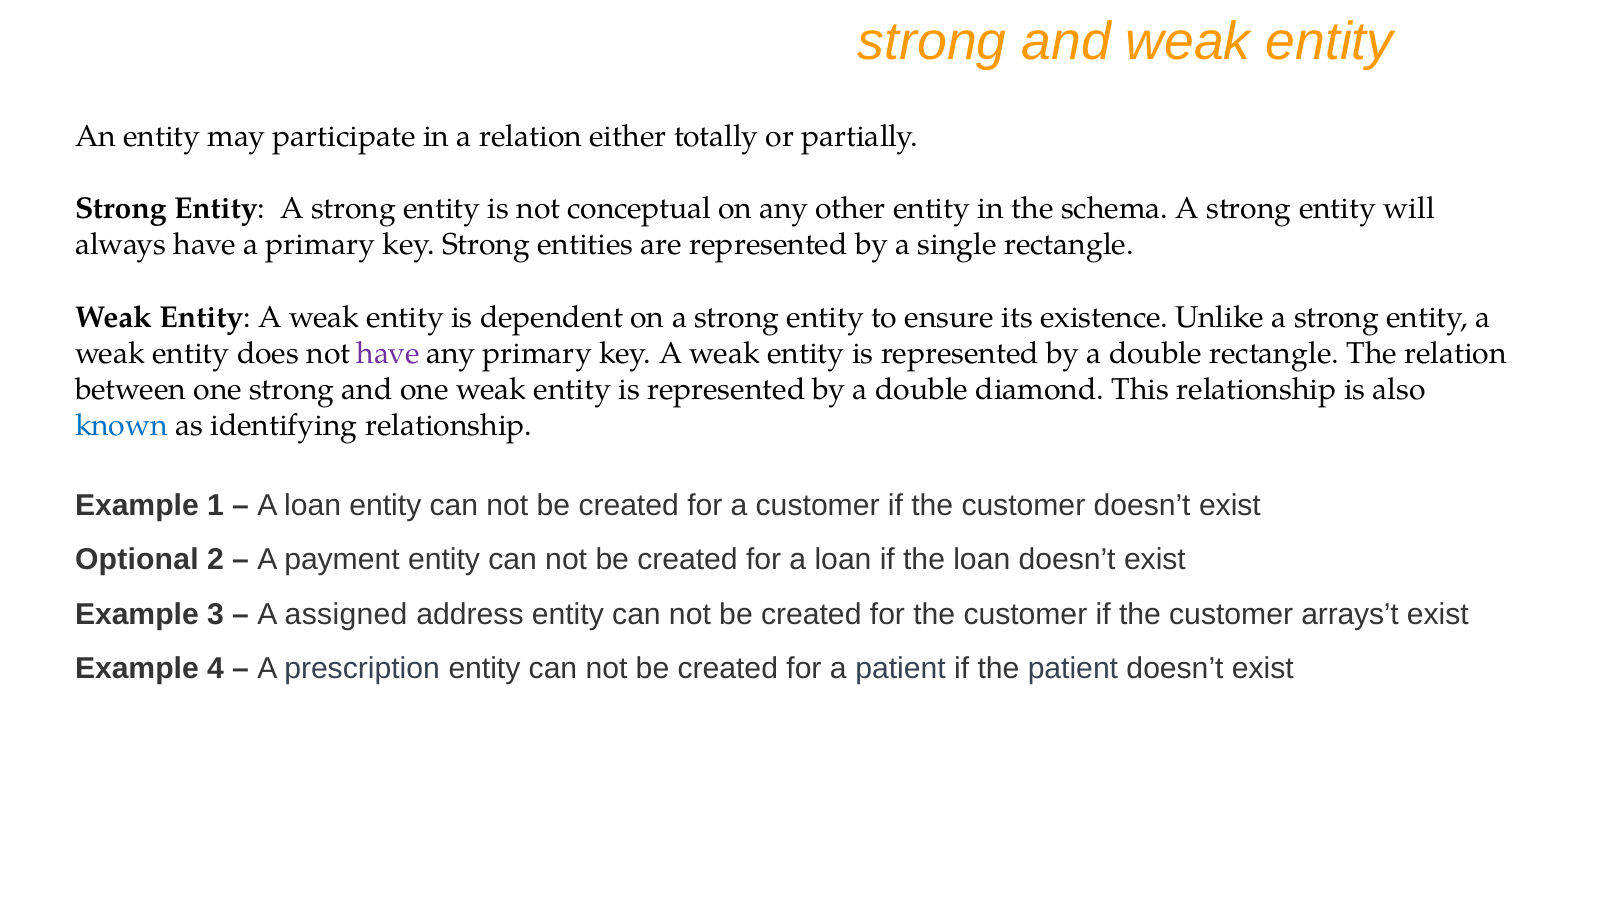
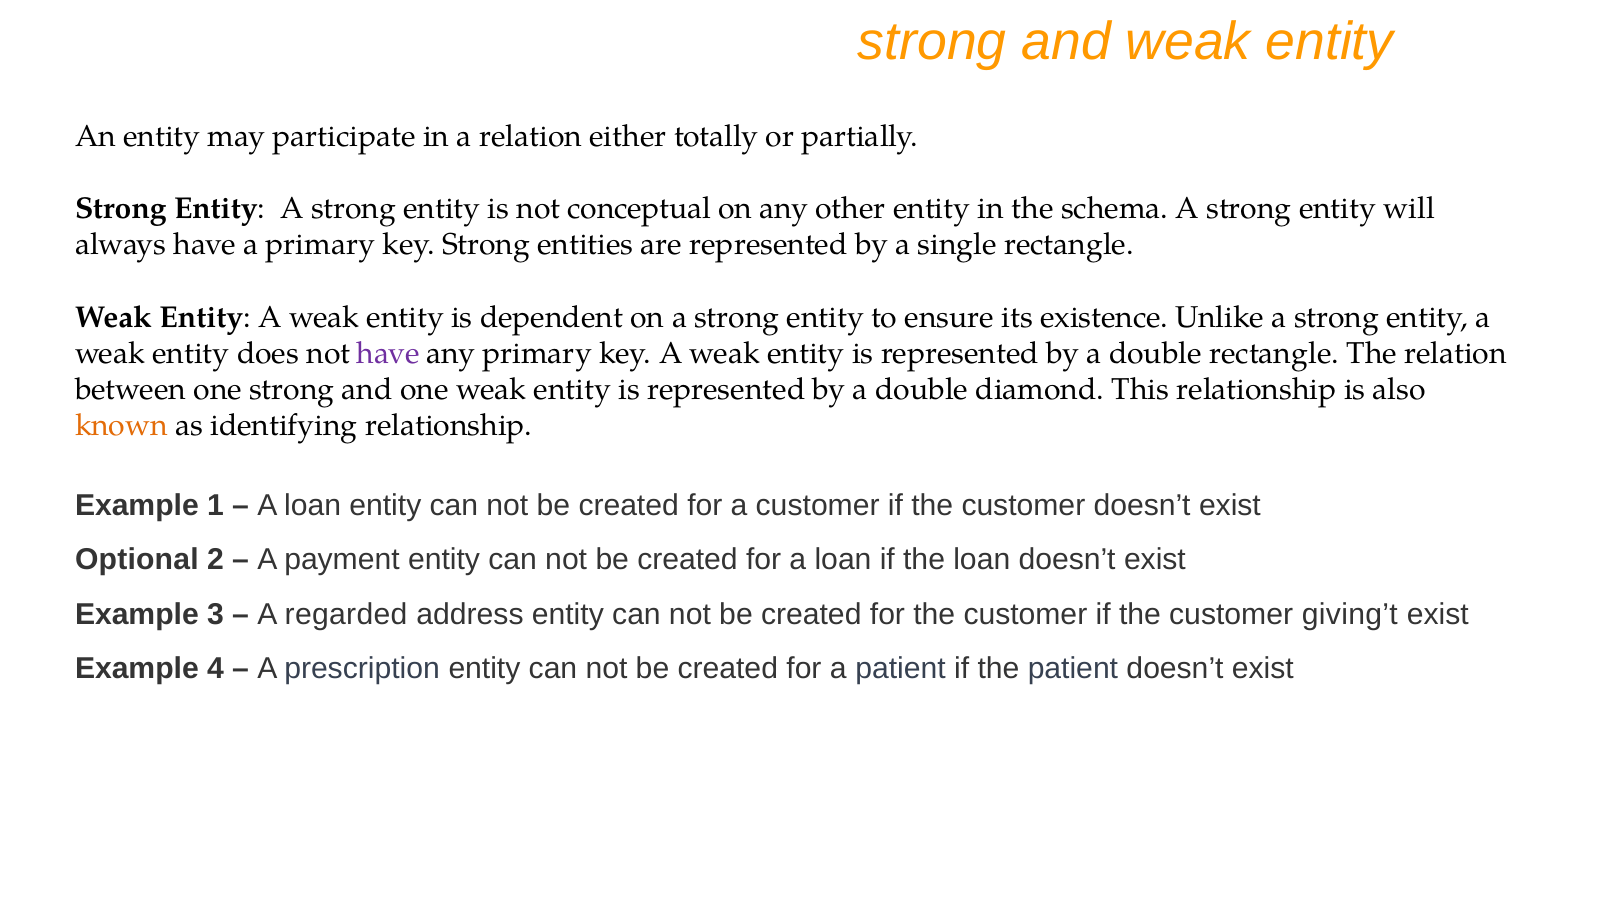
known colour: blue -> orange (121, 426)
assigned: assigned -> regarded (346, 614)
arrays’t: arrays’t -> giving’t (1350, 614)
